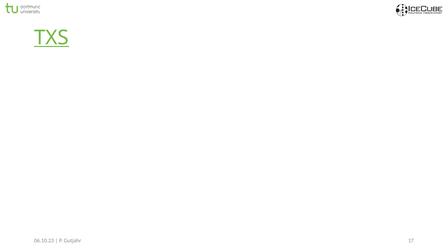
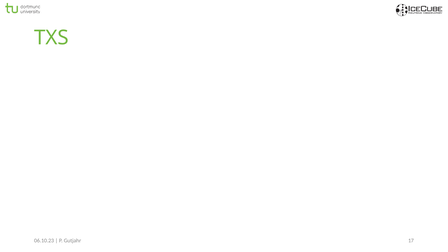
TXS underline: present -> none (52, 38)
